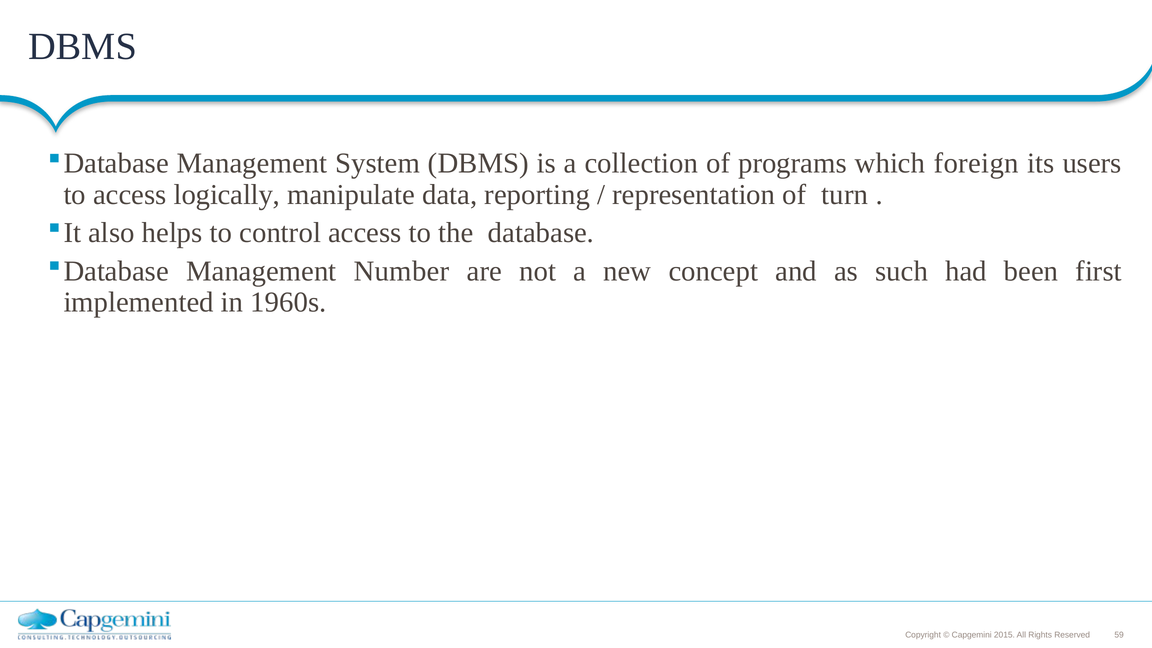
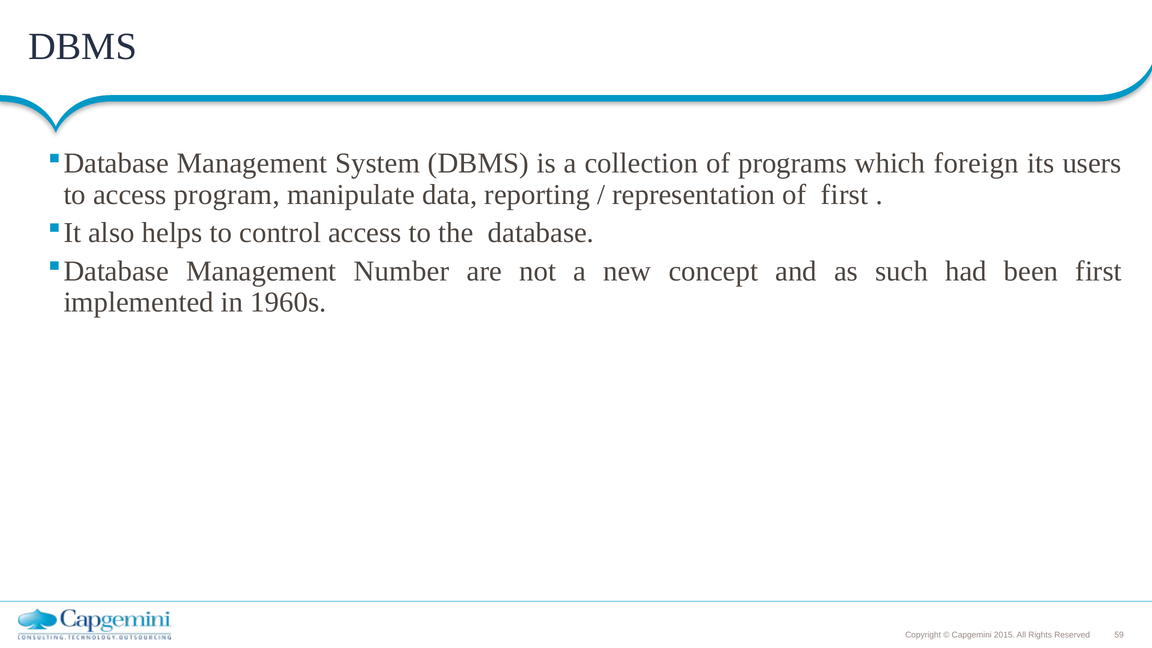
logically: logically -> program (227, 195)
of turn: turn -> first (845, 195)
